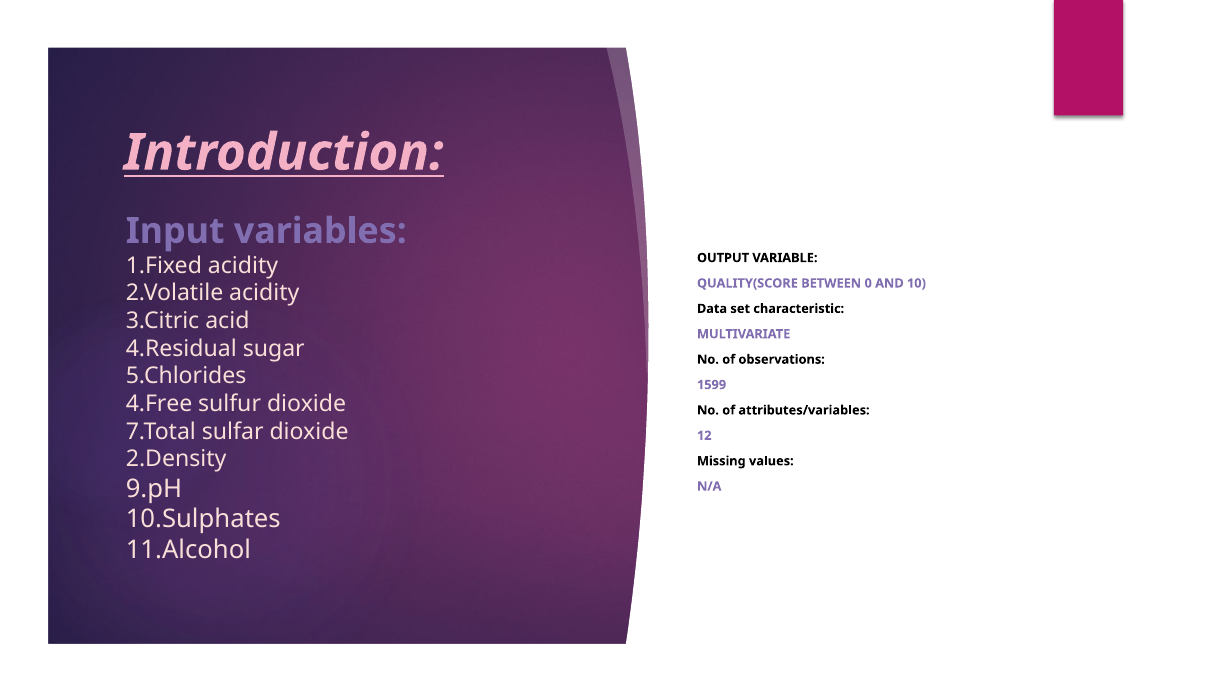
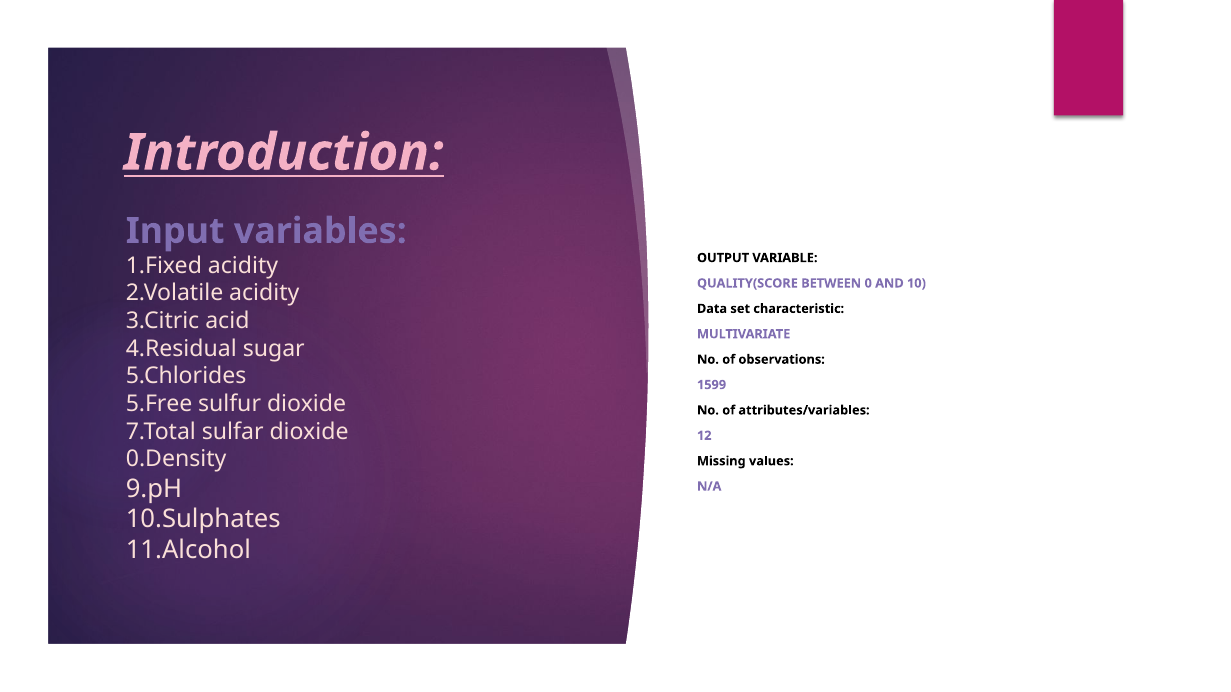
4.Free: 4.Free -> 5.Free (159, 404)
2.Density: 2.Density -> 0.Density (176, 460)
